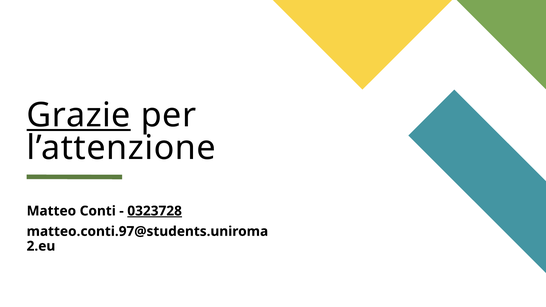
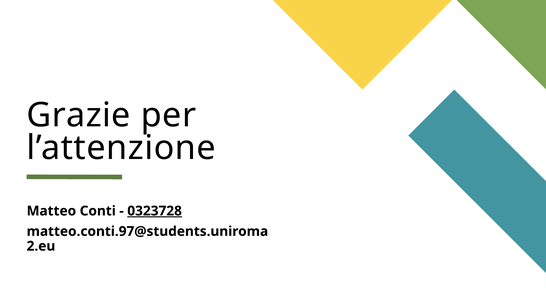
Grazie underline: present -> none (79, 115)
